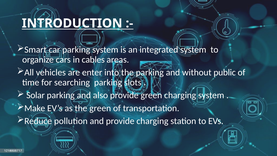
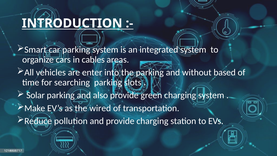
public: public -> based (225, 72)
the green: green -> wired (100, 108)
